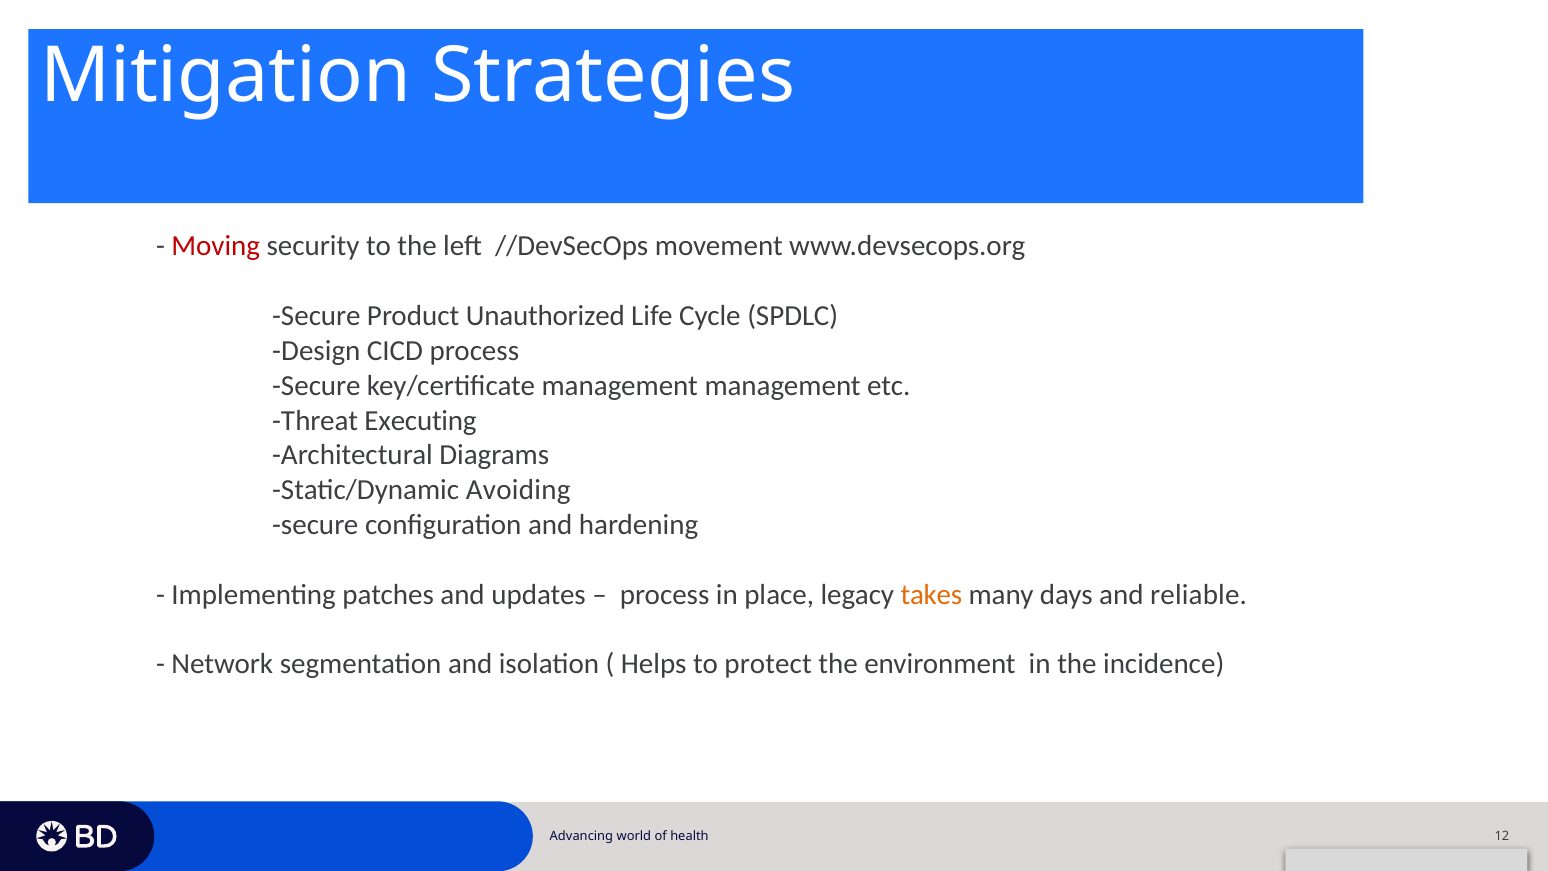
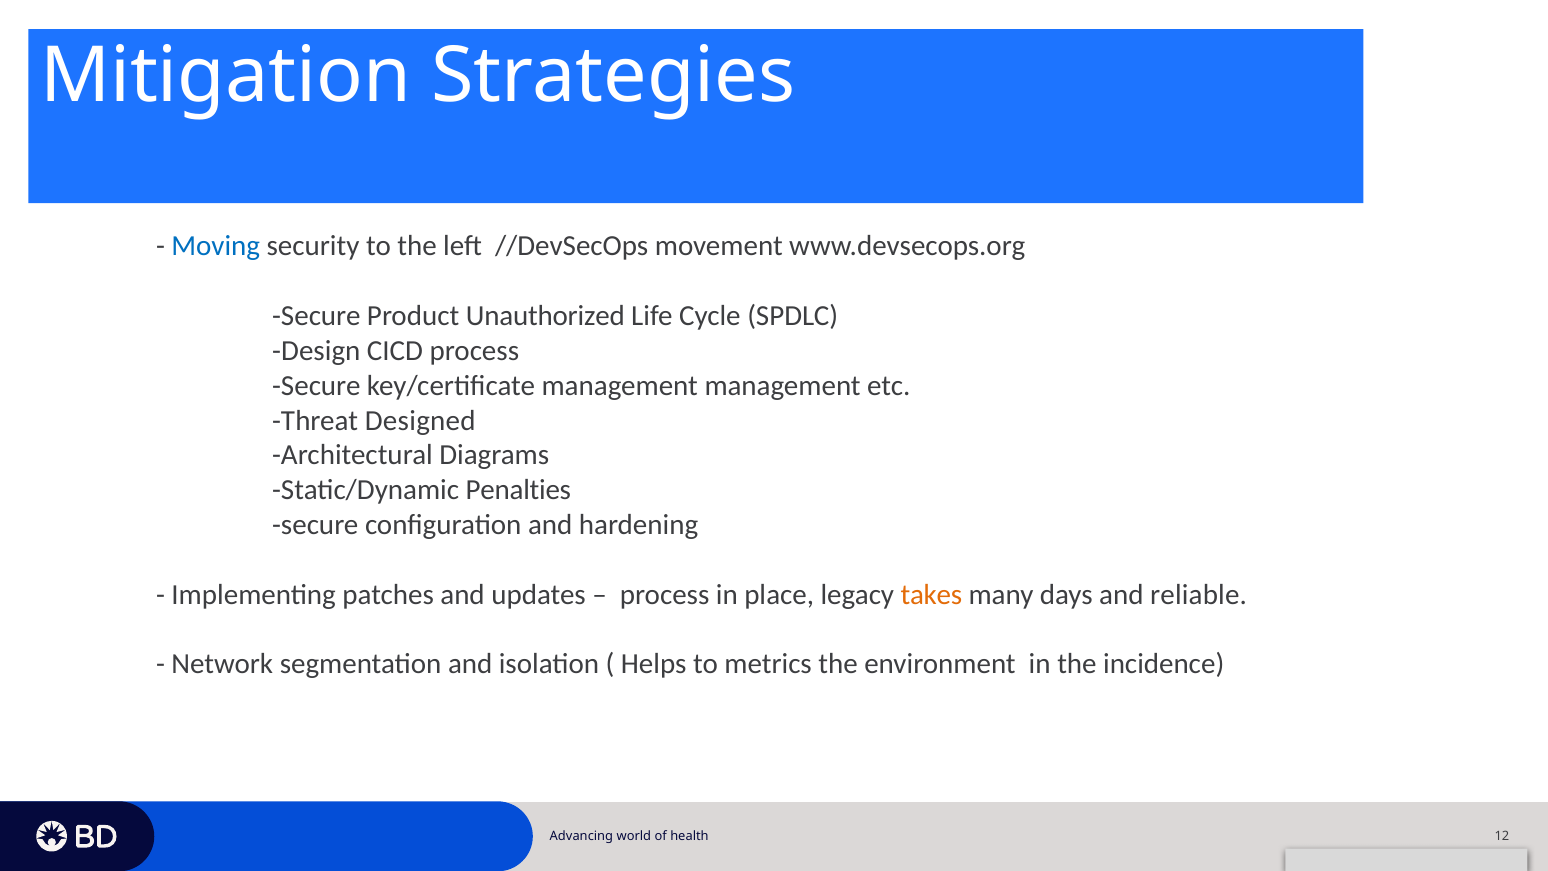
Moving colour: red -> blue (216, 246)
Executing: Executing -> Designed (420, 420)
Avoiding: Avoiding -> Penalties (518, 490)
protect: protect -> metrics (768, 664)
